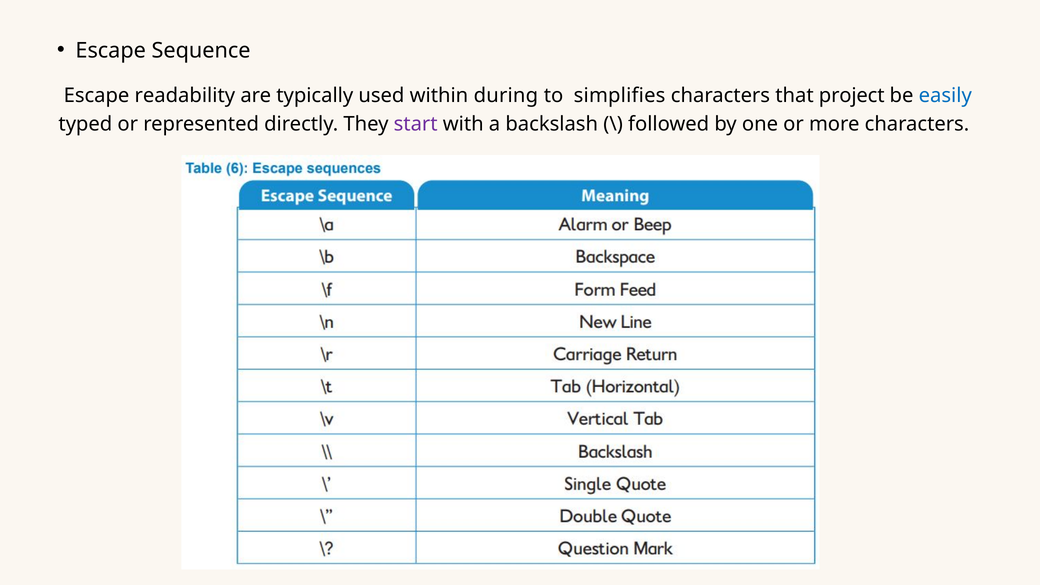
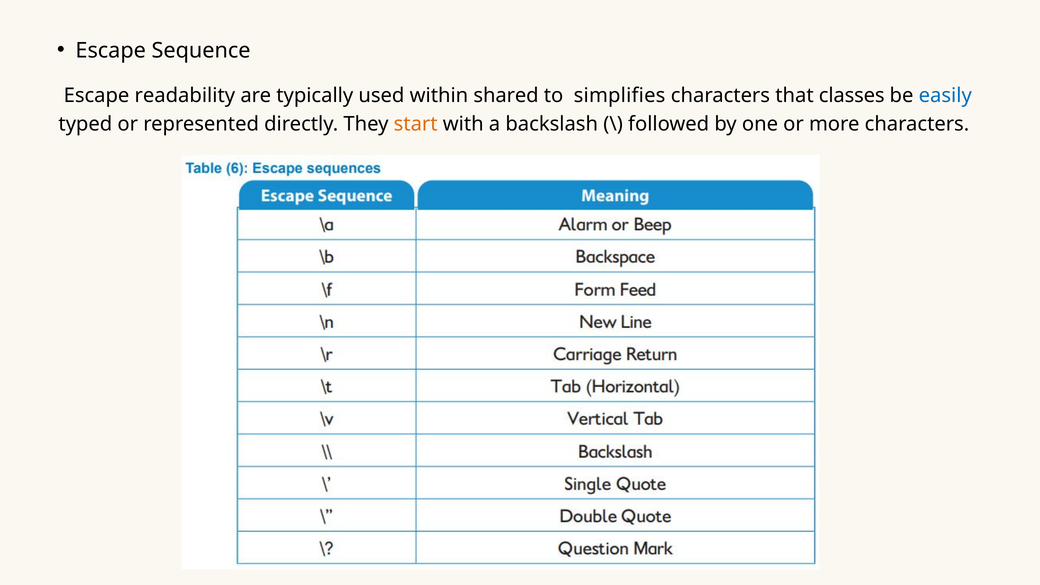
during: during -> shared (506, 96)
project: project -> classes (852, 96)
start colour: purple -> orange (416, 124)
